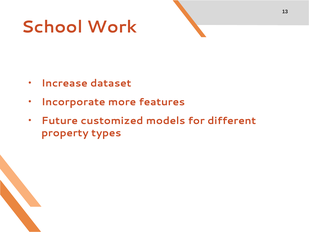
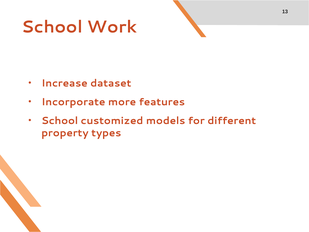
Future: Future -> School (60, 121)
